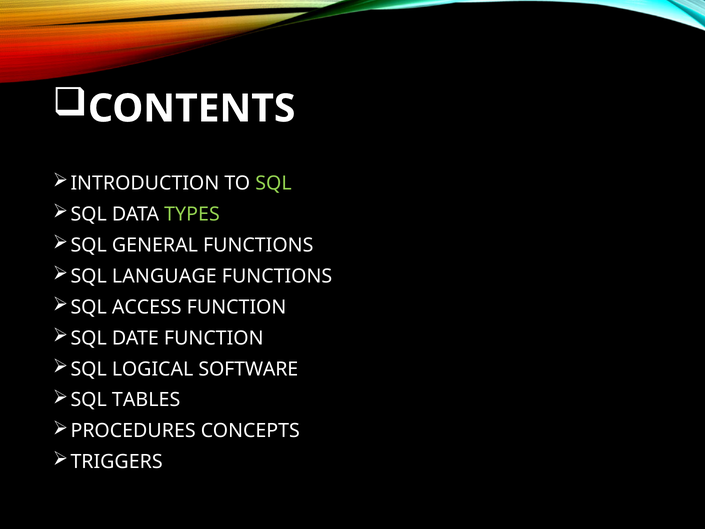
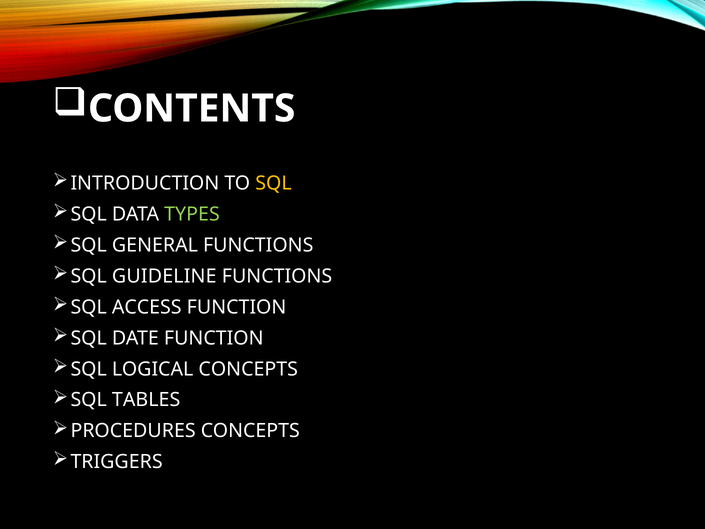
SQL colour: light green -> yellow (273, 183)
LANGUAGE: LANGUAGE -> GUIDELINE (164, 276)
LOGICAL SOFTWARE: SOFTWARE -> CONCEPTS (248, 369)
